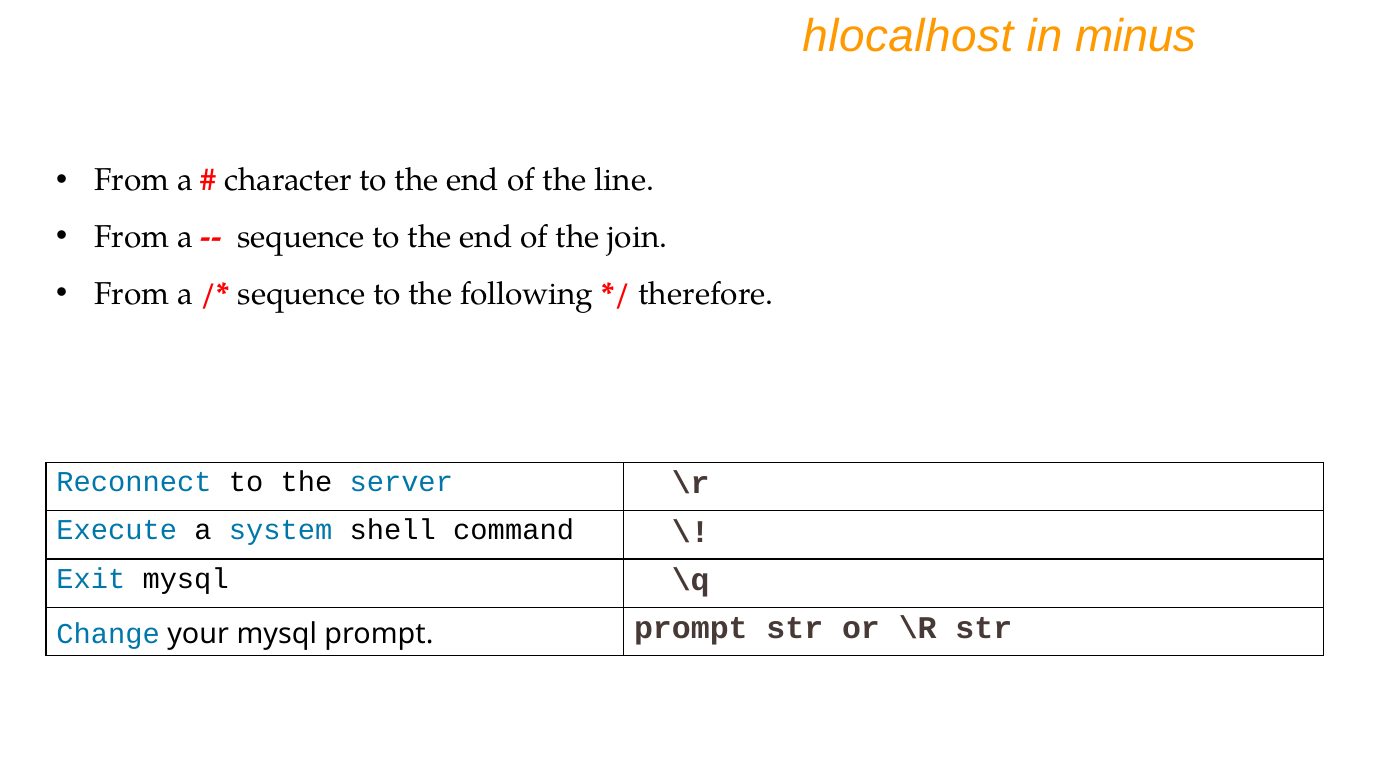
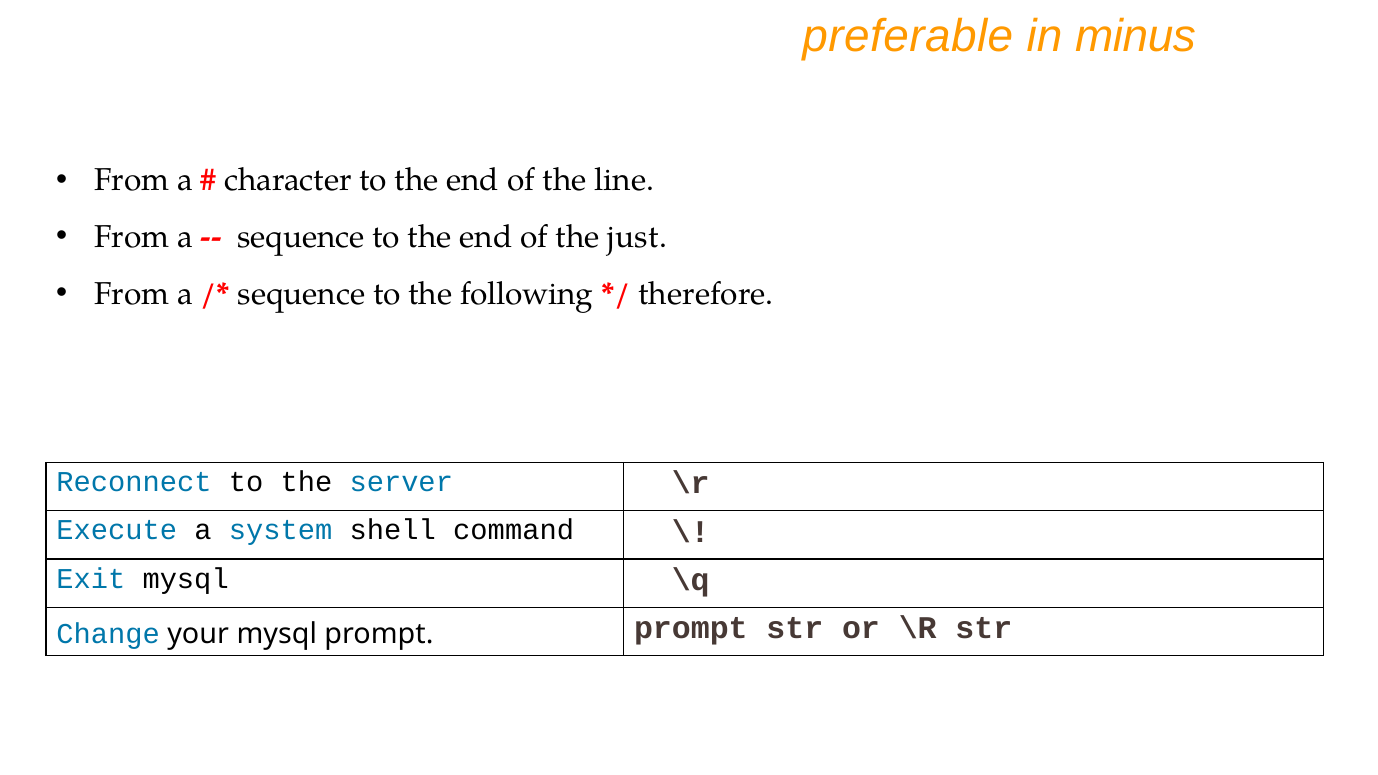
hlocalhost: hlocalhost -> preferable (908, 36)
join: join -> just (637, 237)
